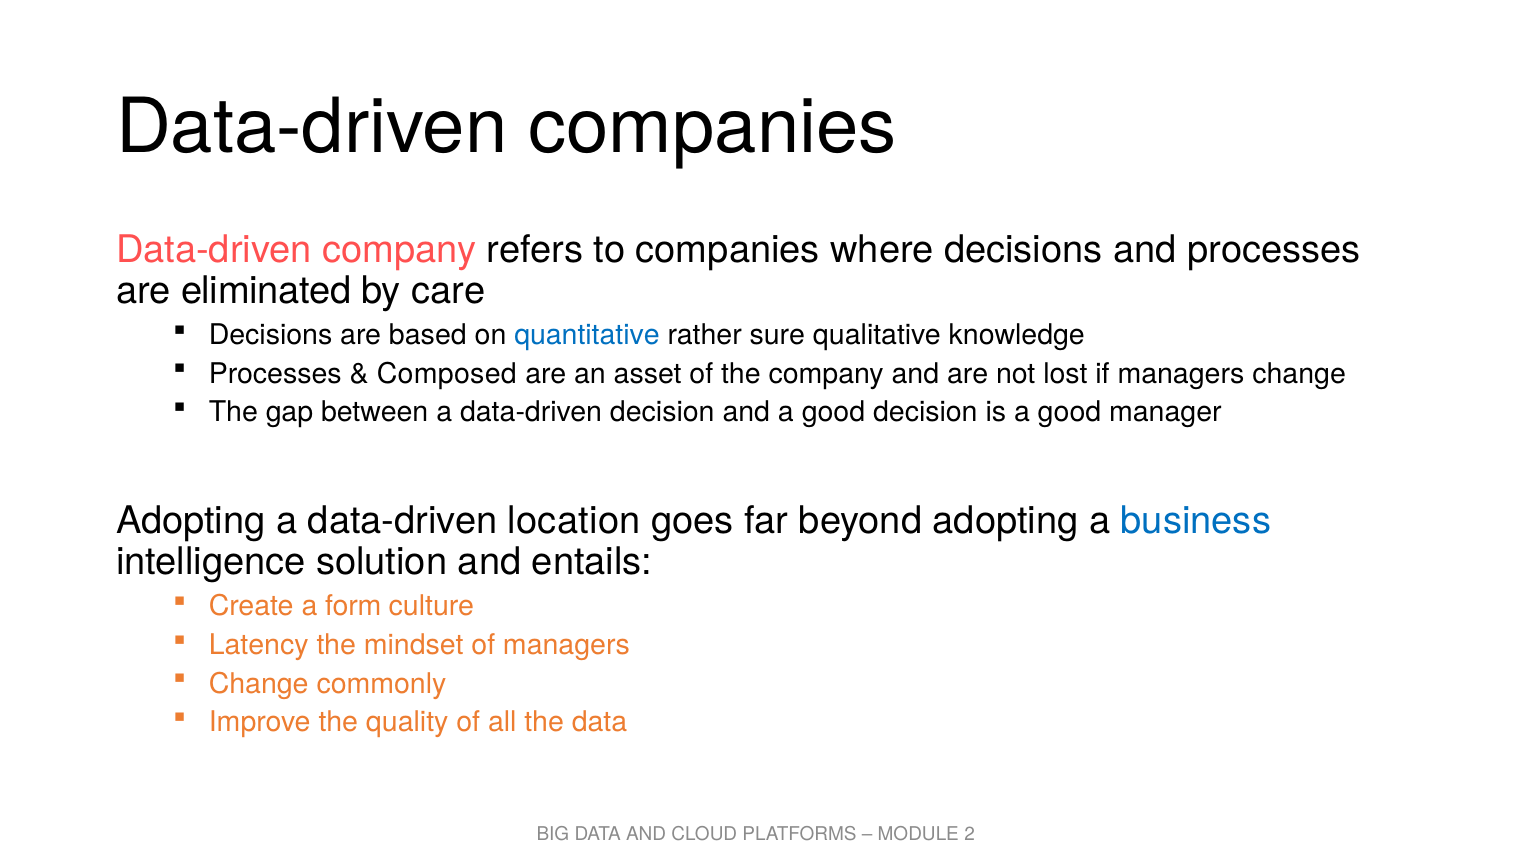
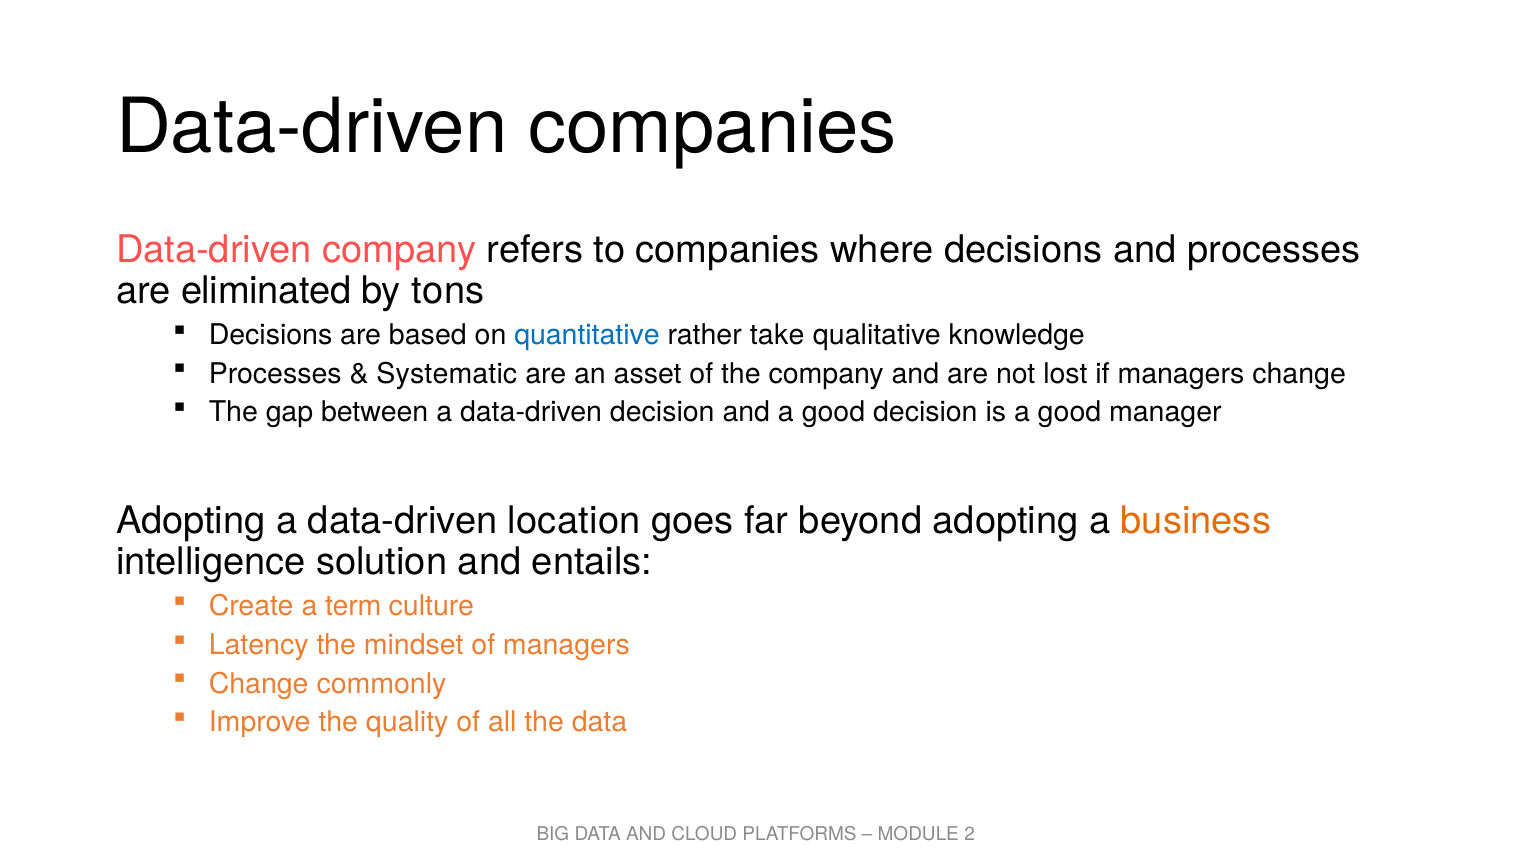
care: care -> tons (448, 291)
sure: sure -> take (777, 335)
Composed: Composed -> Systematic (447, 374)
business colour: blue -> orange (1196, 521)
form: form -> term (353, 606)
